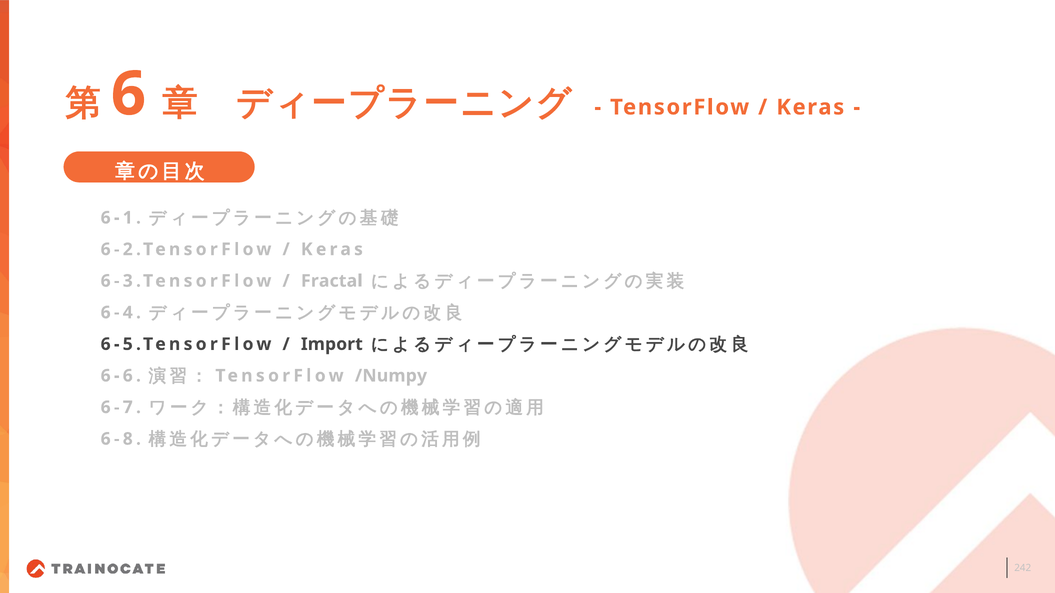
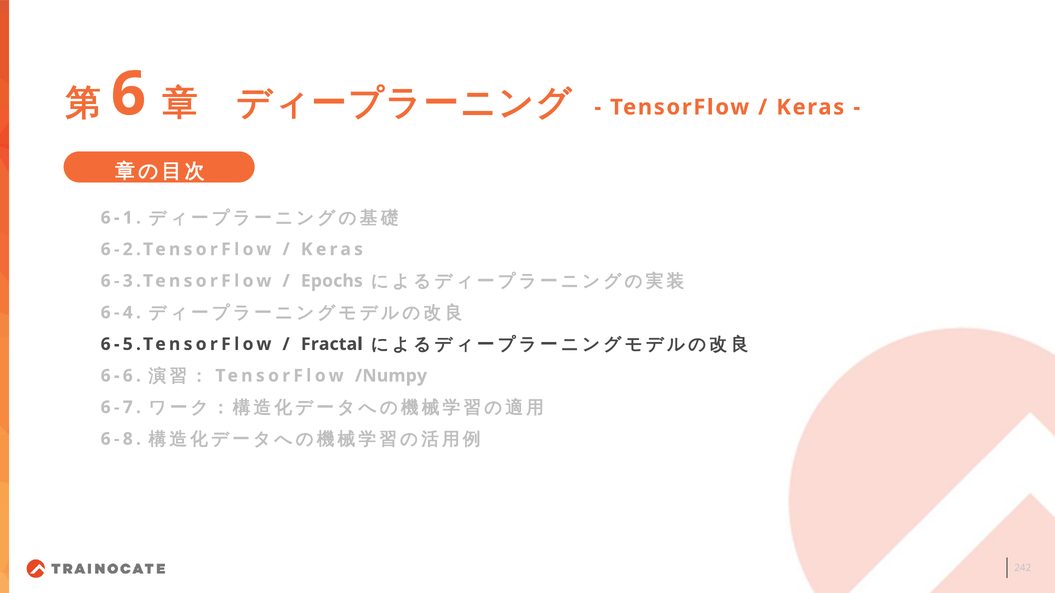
Fractal: Fractal -> Epochs (332, 281)
Import: Import -> Fractal (332, 344)
